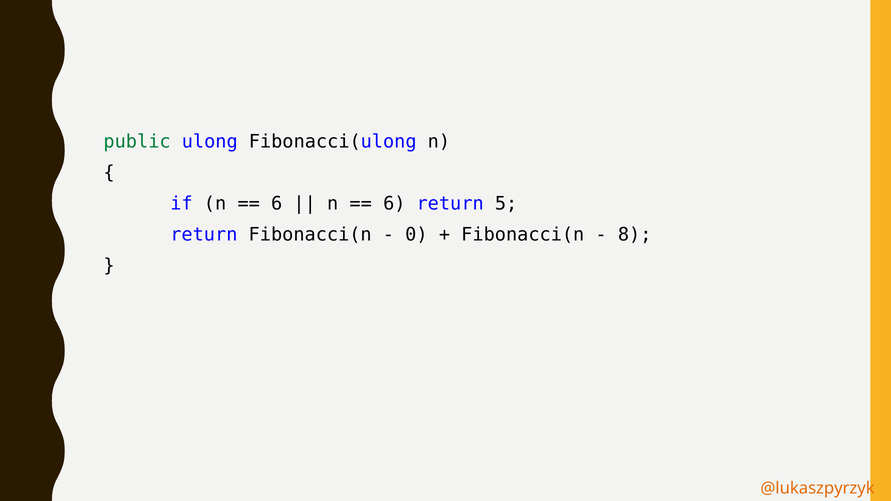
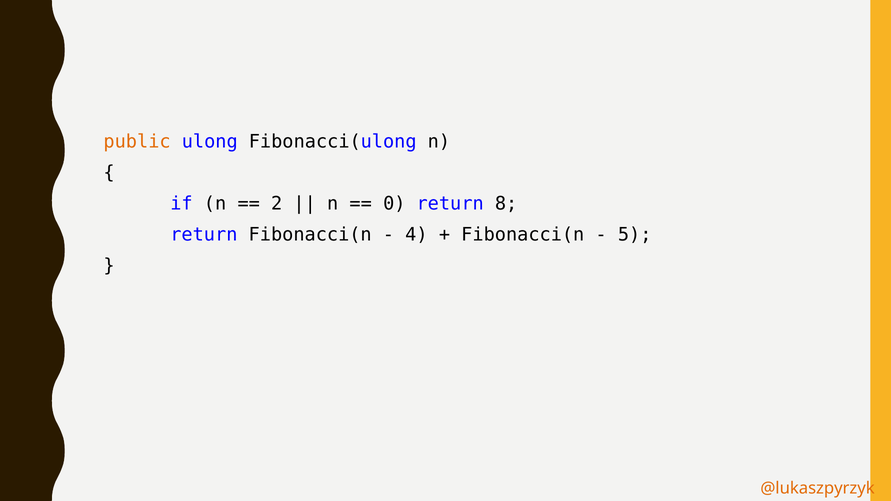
public colour: green -> orange (137, 142)
6: 6 -> 2 (277, 204)
6: 6 -> 0 (394, 204)
5: 5 -> 8 (506, 204)
0: 0 -> 4 (416, 235)
8: 8 -> 5 (635, 235)
